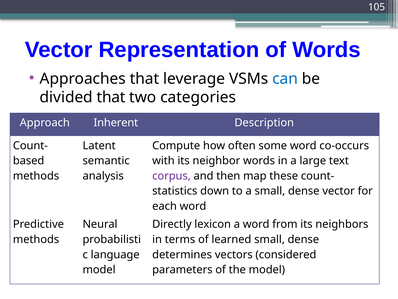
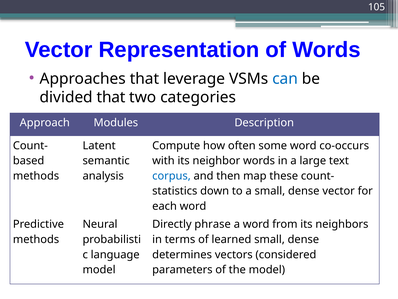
Inherent: Inherent -> Modules (116, 122)
corpus colour: purple -> blue (171, 176)
lexicon: lexicon -> phrase (213, 224)
